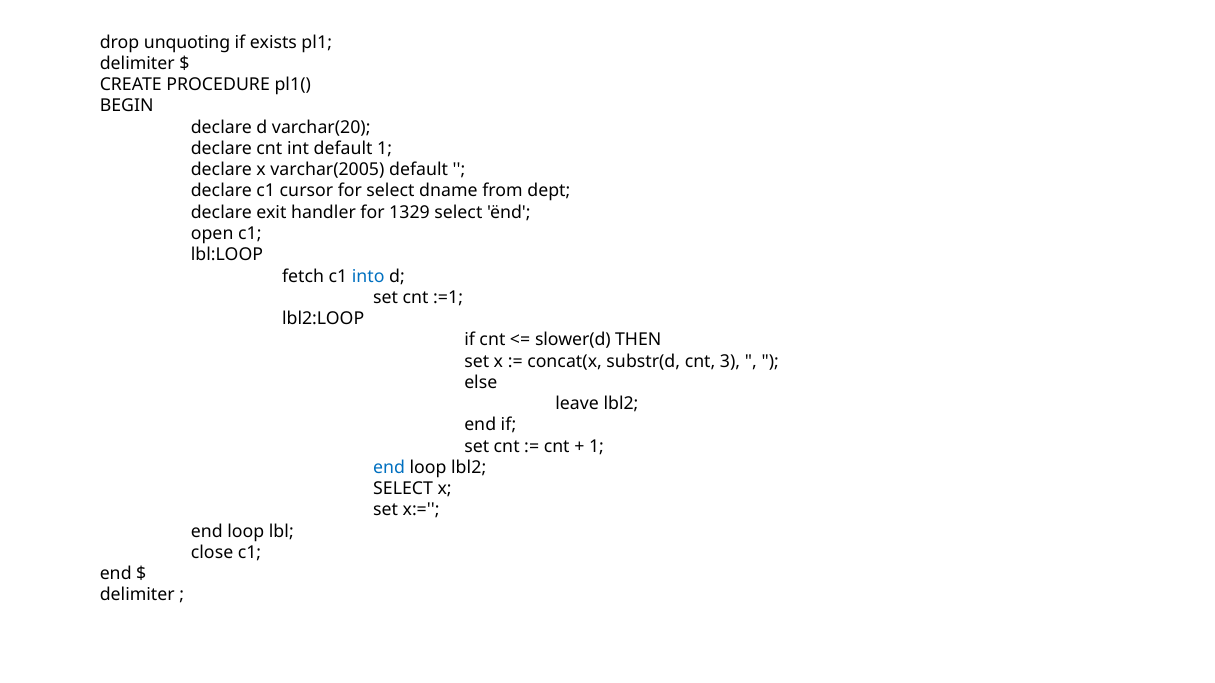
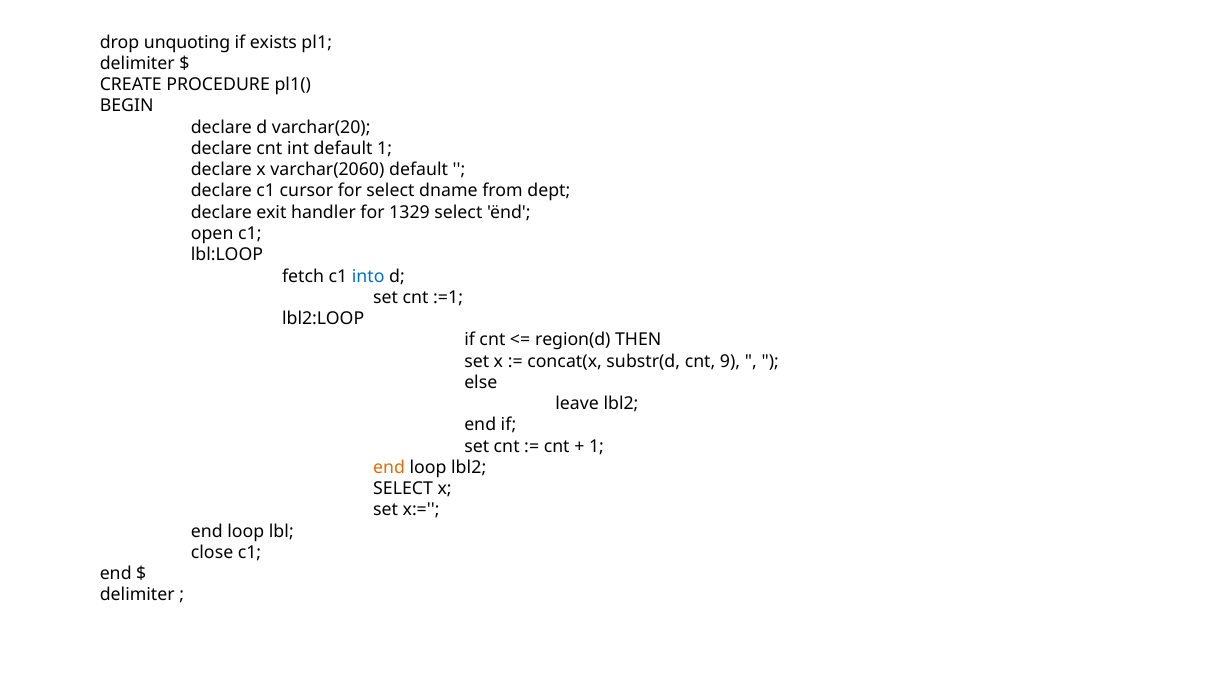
varchar(2005: varchar(2005 -> varchar(2060 (327, 170)
slower(d: slower(d -> region(d (573, 340)
3: 3 -> 9 (730, 361)
end colour: blue -> orange (389, 468)
